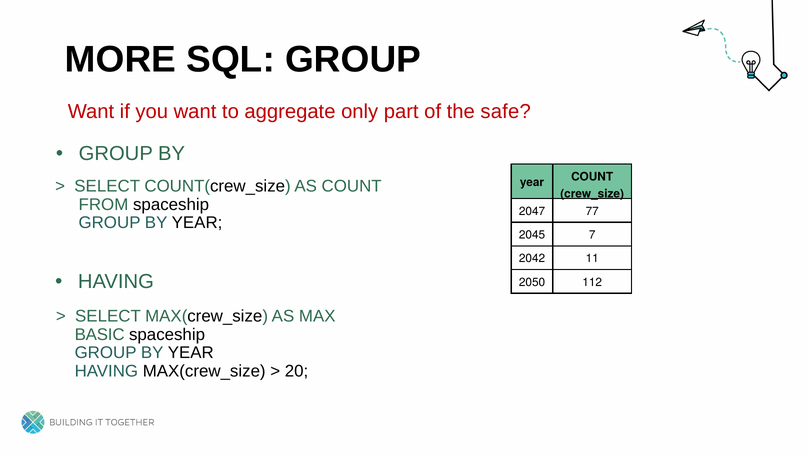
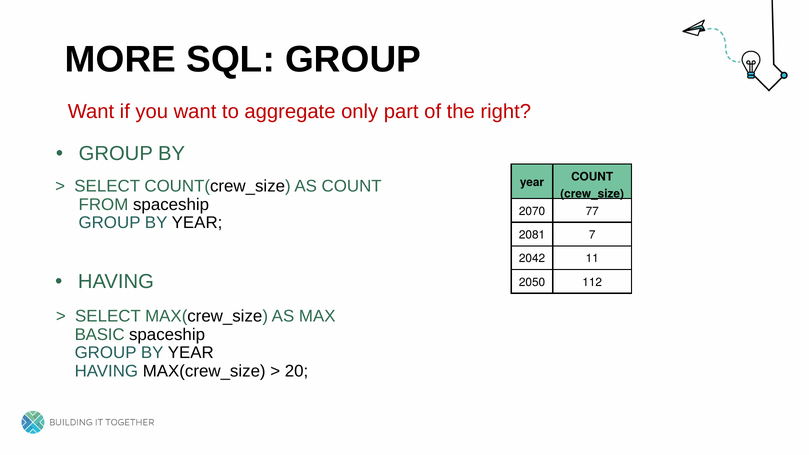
safe: safe -> right (506, 112)
2047: 2047 -> 2070 (532, 211)
2045: 2045 -> 2081 (532, 235)
